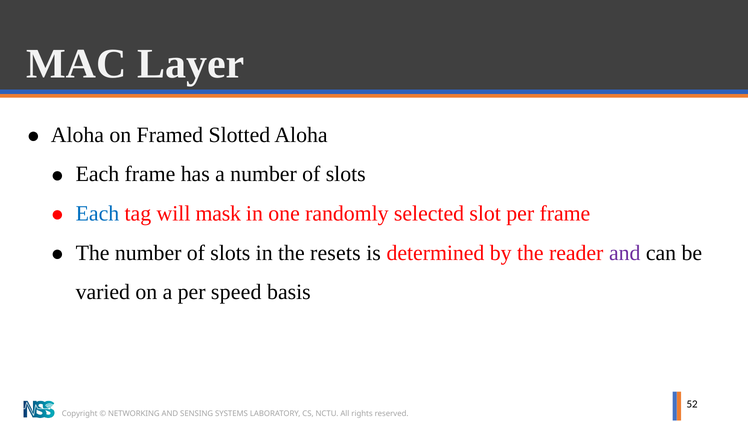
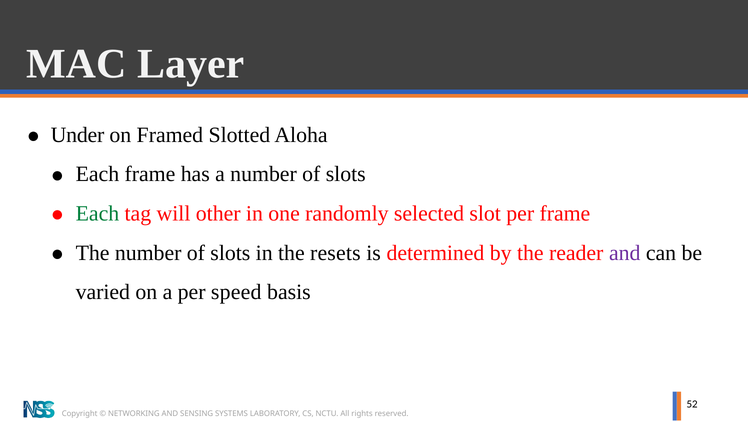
Aloha: Aloha -> Under (78, 135)
Each colour: blue -> green (97, 213)
mask: mask -> other (218, 213)
